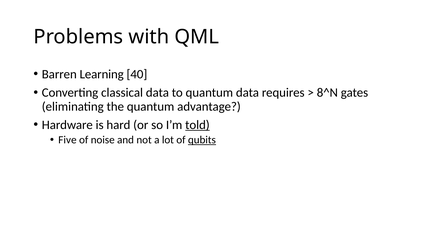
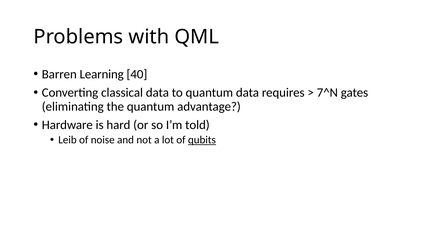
8^N: 8^N -> 7^N (327, 93)
told underline: present -> none (197, 125)
Five: Five -> Leib (67, 140)
